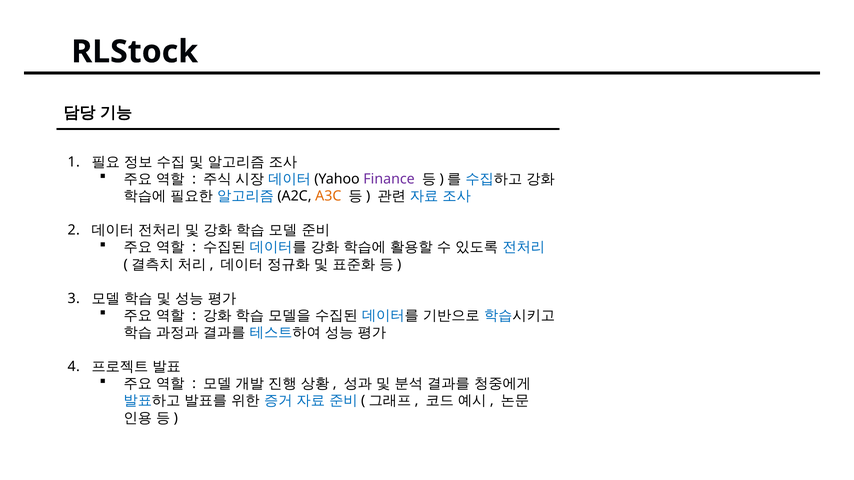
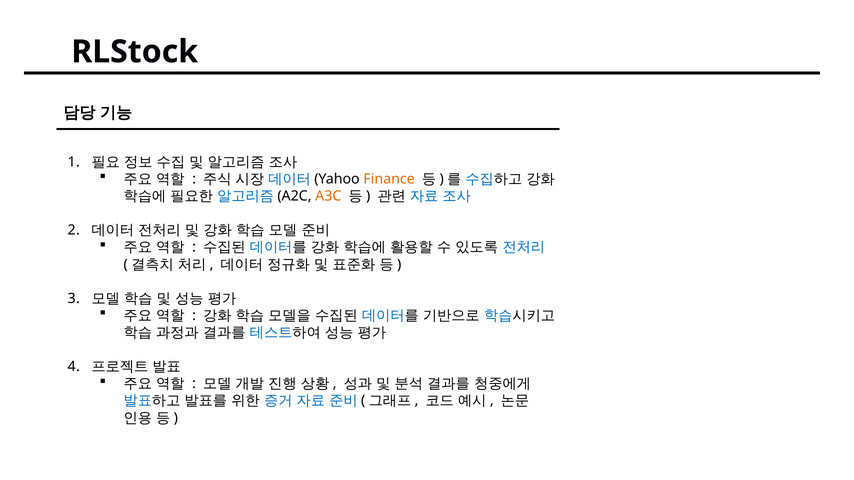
Finance colour: purple -> orange (389, 179)
